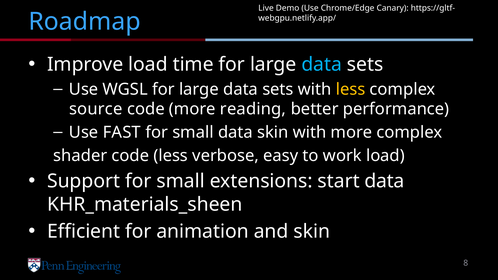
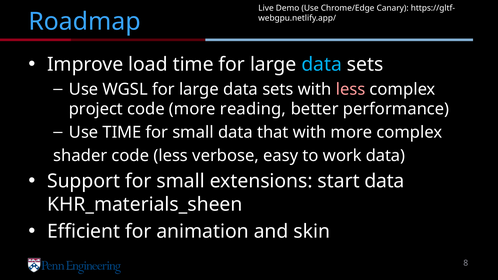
less colour: yellow -> pink (351, 89)
source: source -> project (96, 109)
Use FAST: FAST -> TIME (122, 132)
data skin: skin -> that (273, 132)
work load: load -> data (385, 156)
